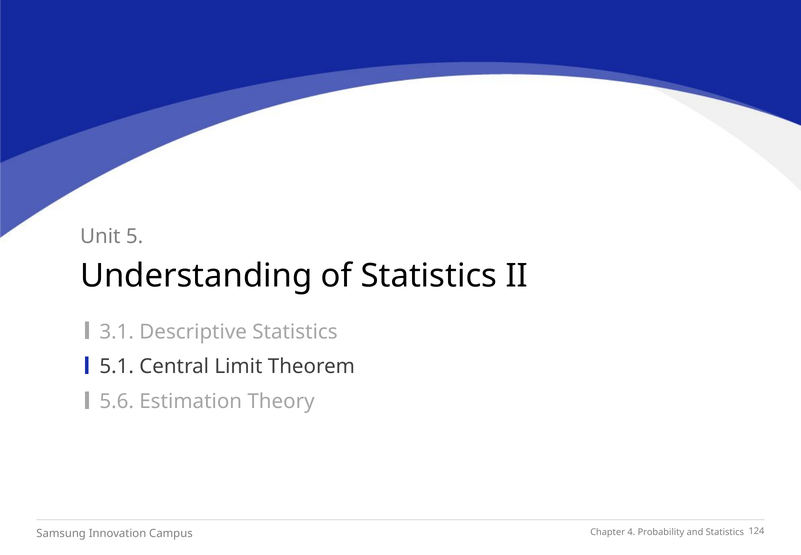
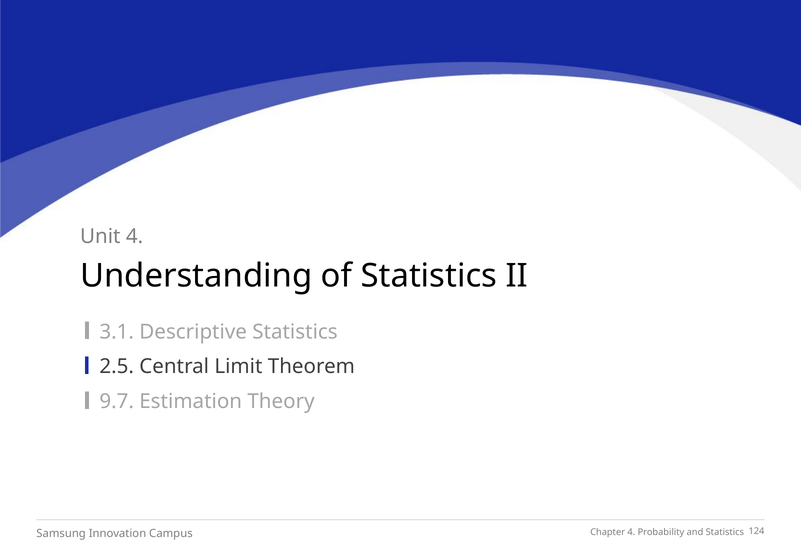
Unit 5: 5 -> 4 (135, 236)
5.1: 5.1 -> 2.5 (117, 367)
5.6: 5.6 -> 9.7 (117, 401)
